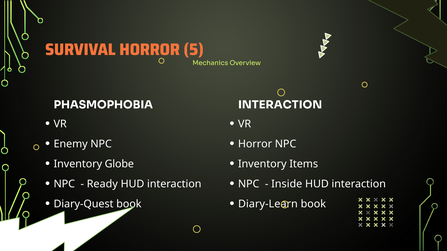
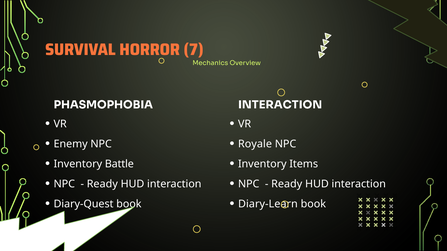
5: 5 -> 7 (194, 50)
Horror: Horror -> Royale (255, 144)
Globe: Globe -> Battle (119, 164)
Inside: Inside -> Ready (287, 184)
